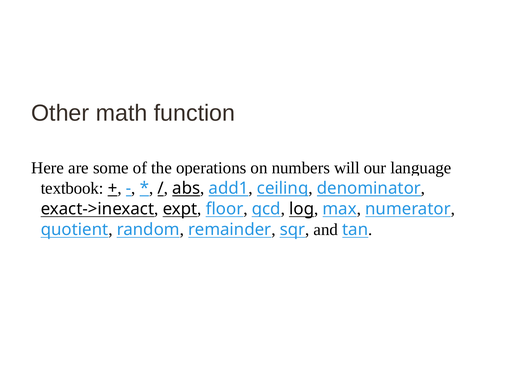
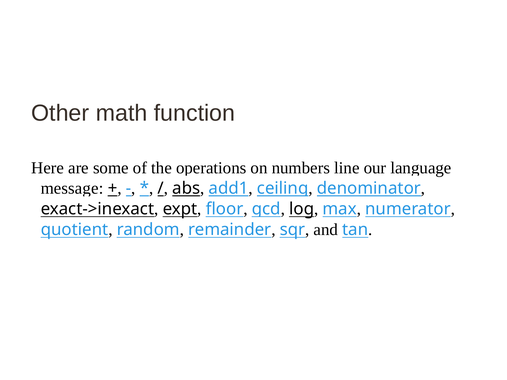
will: will -> line (347, 168)
textbook: textbook -> message (72, 188)
